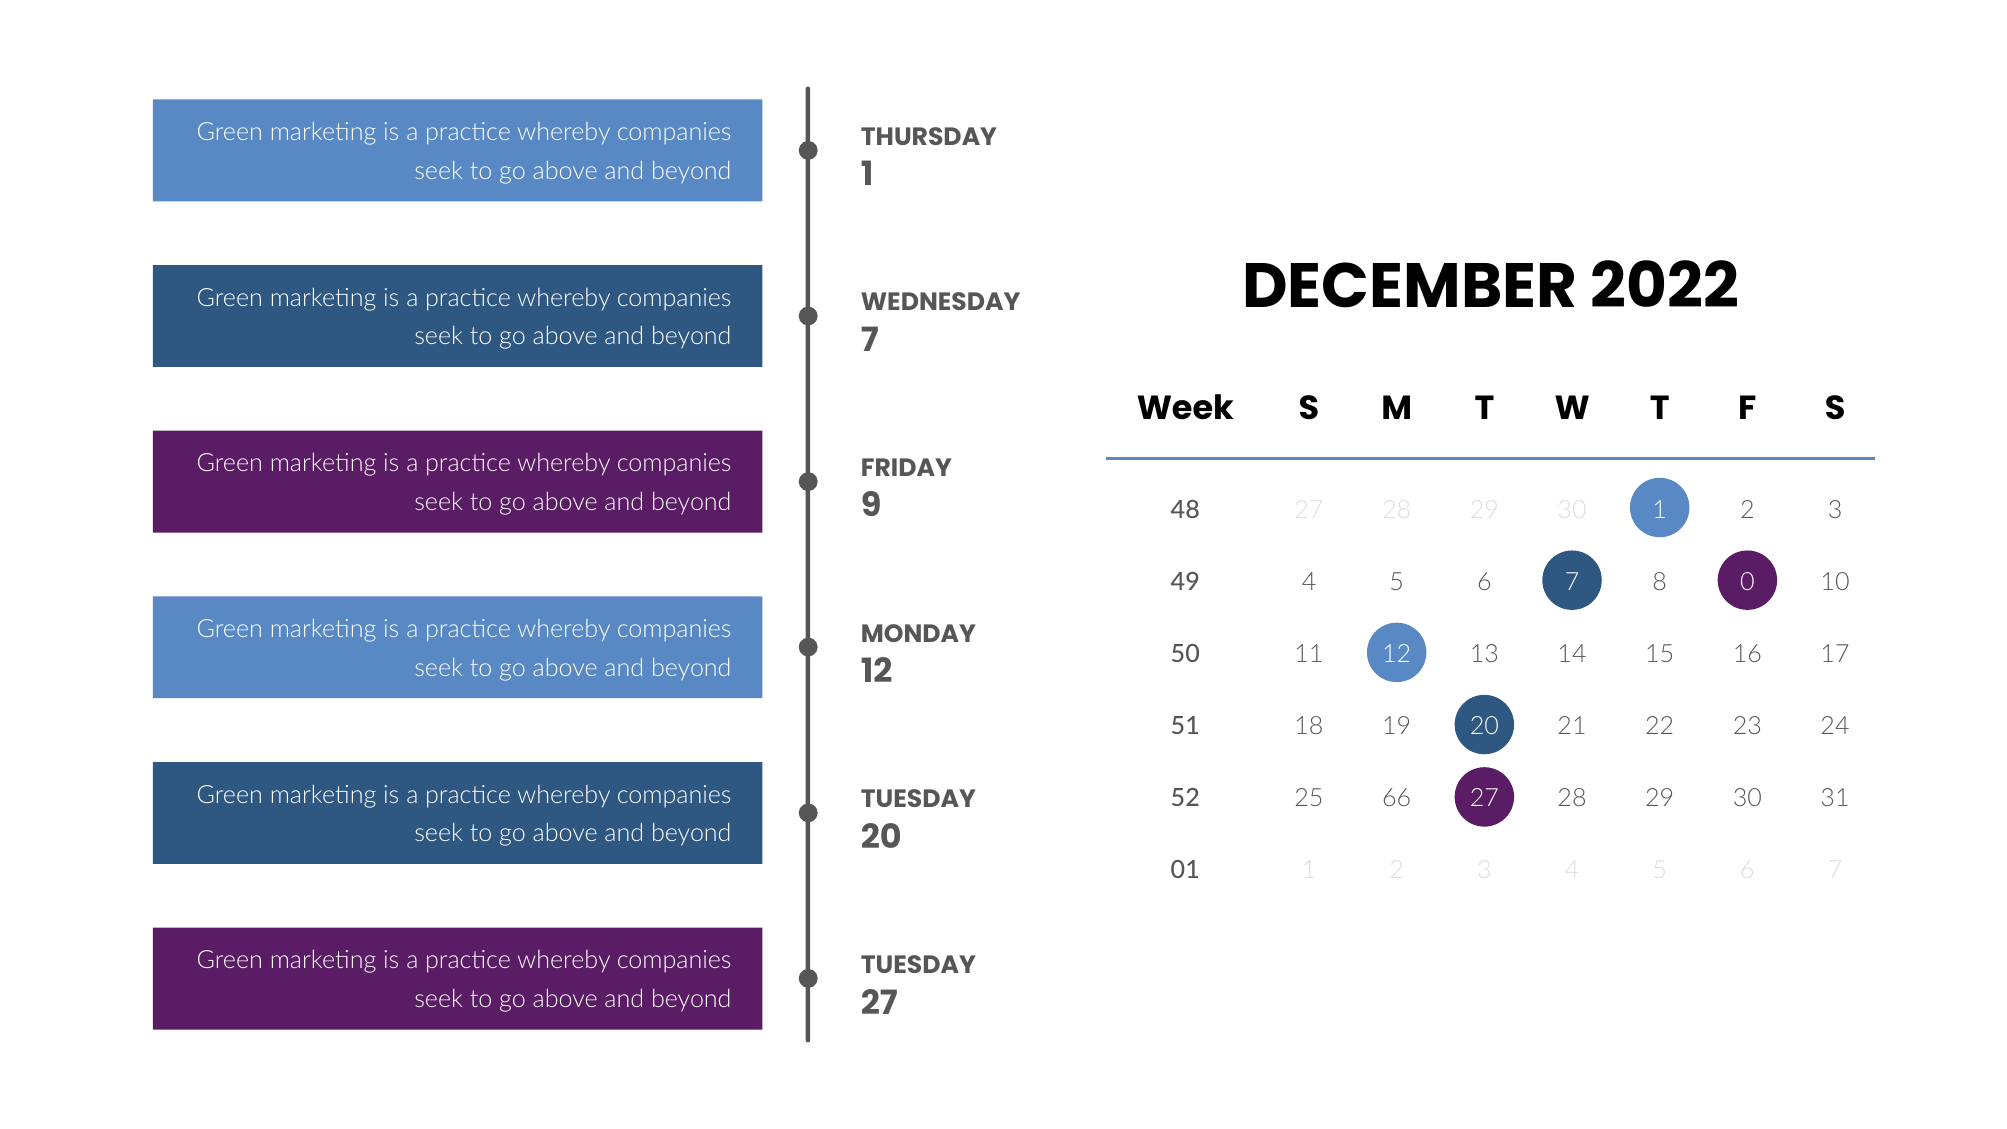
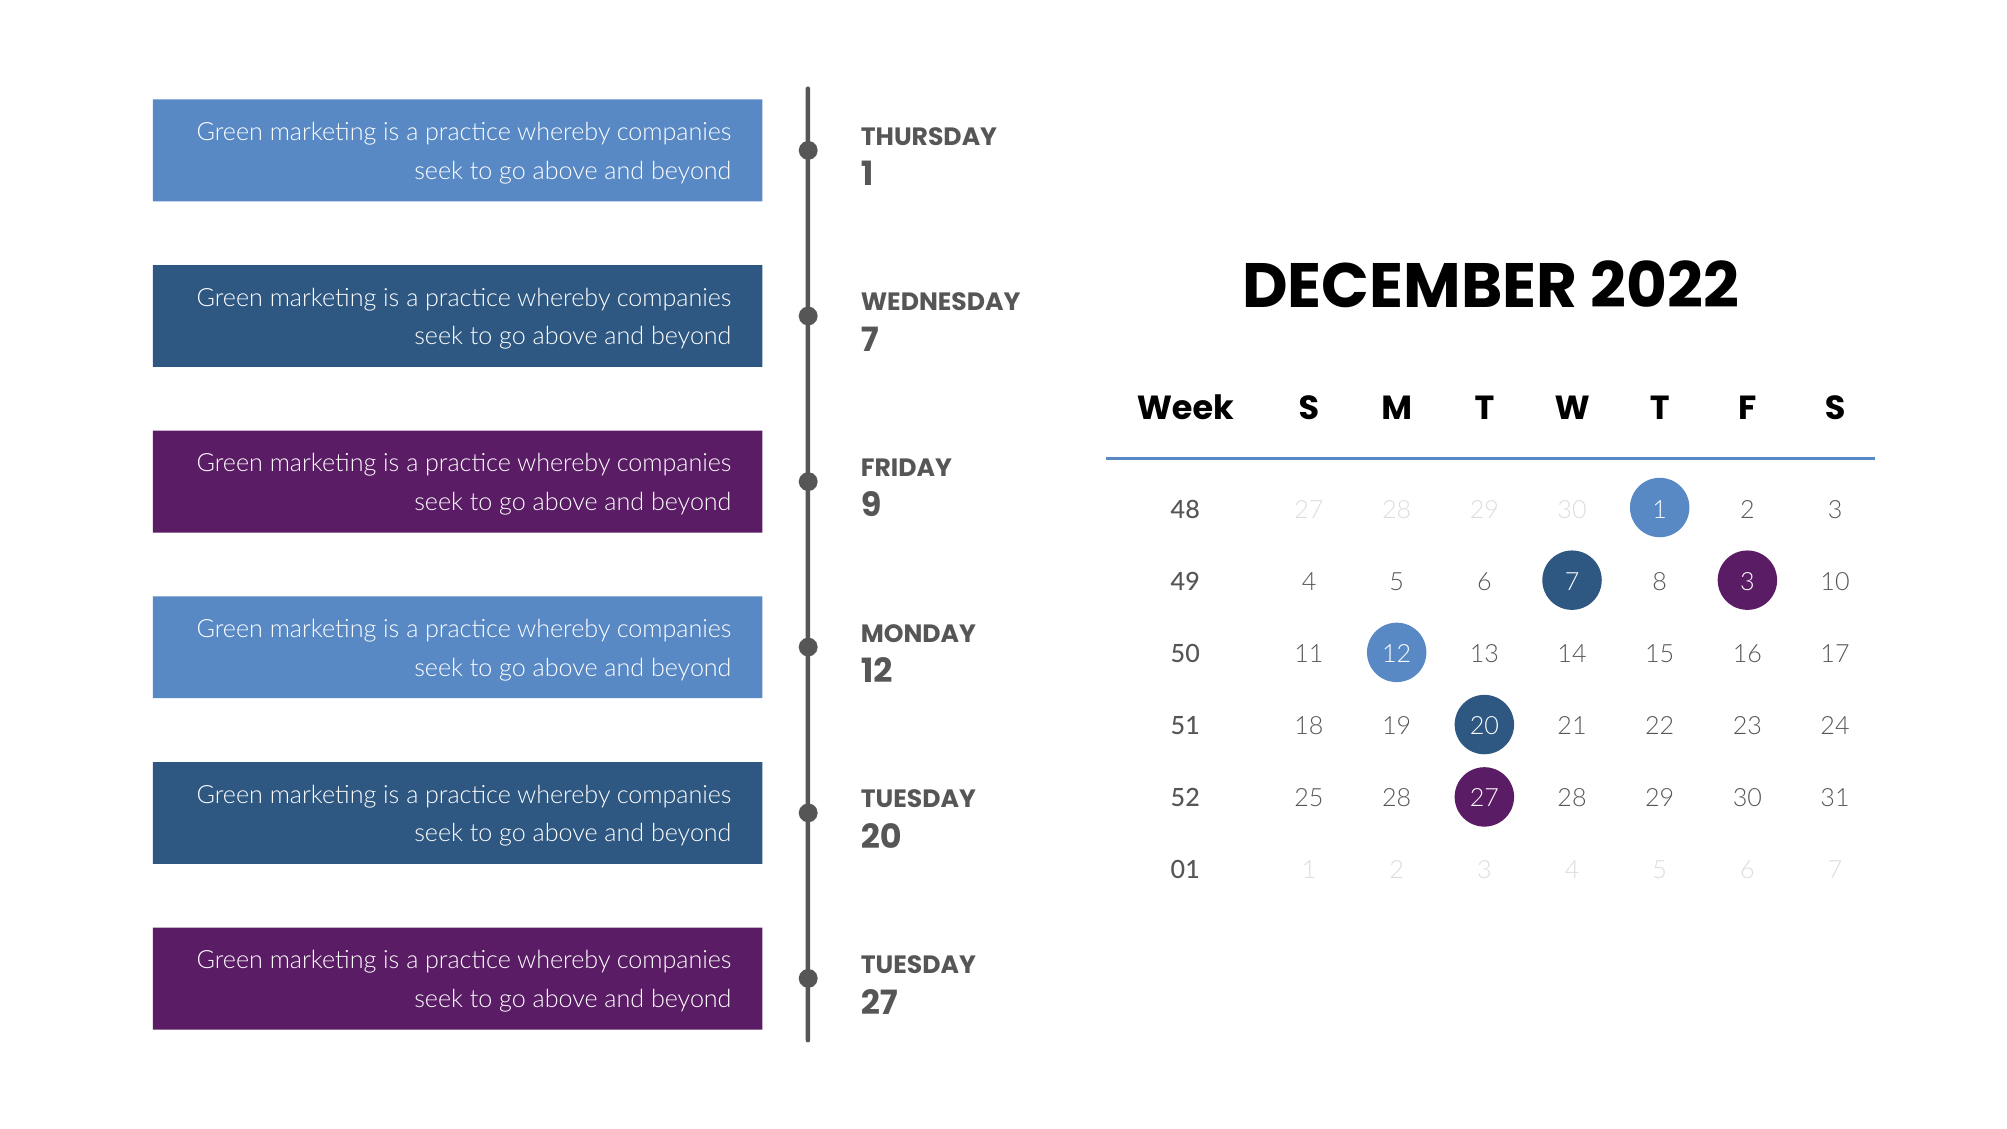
8 0: 0 -> 3 (1747, 582)
25 66: 66 -> 28 (1397, 799)
